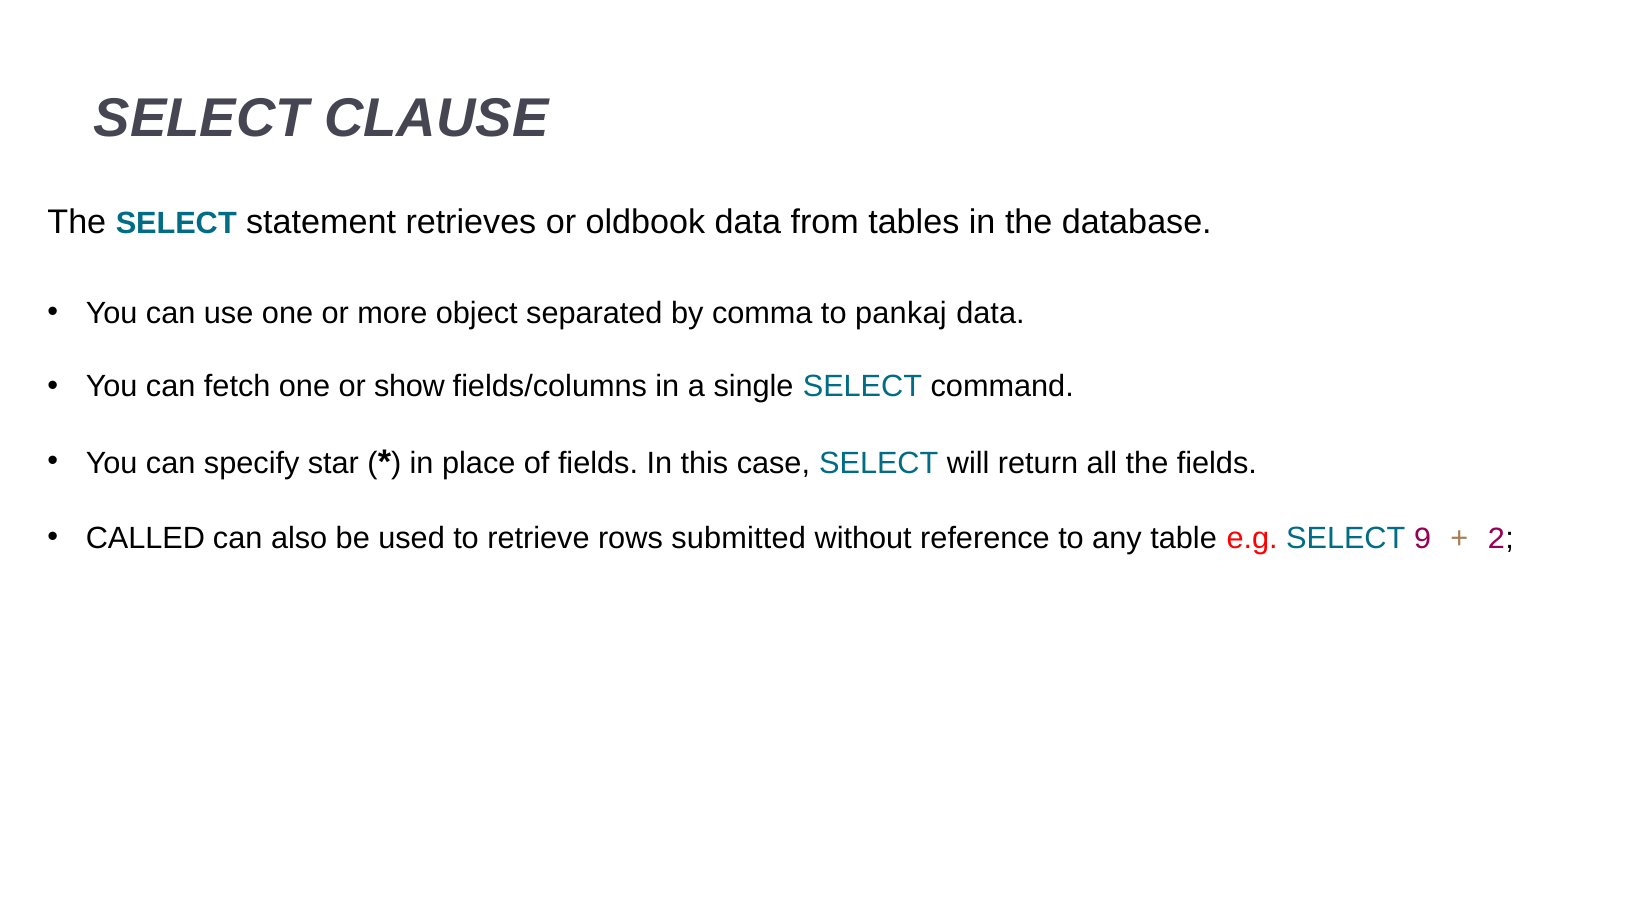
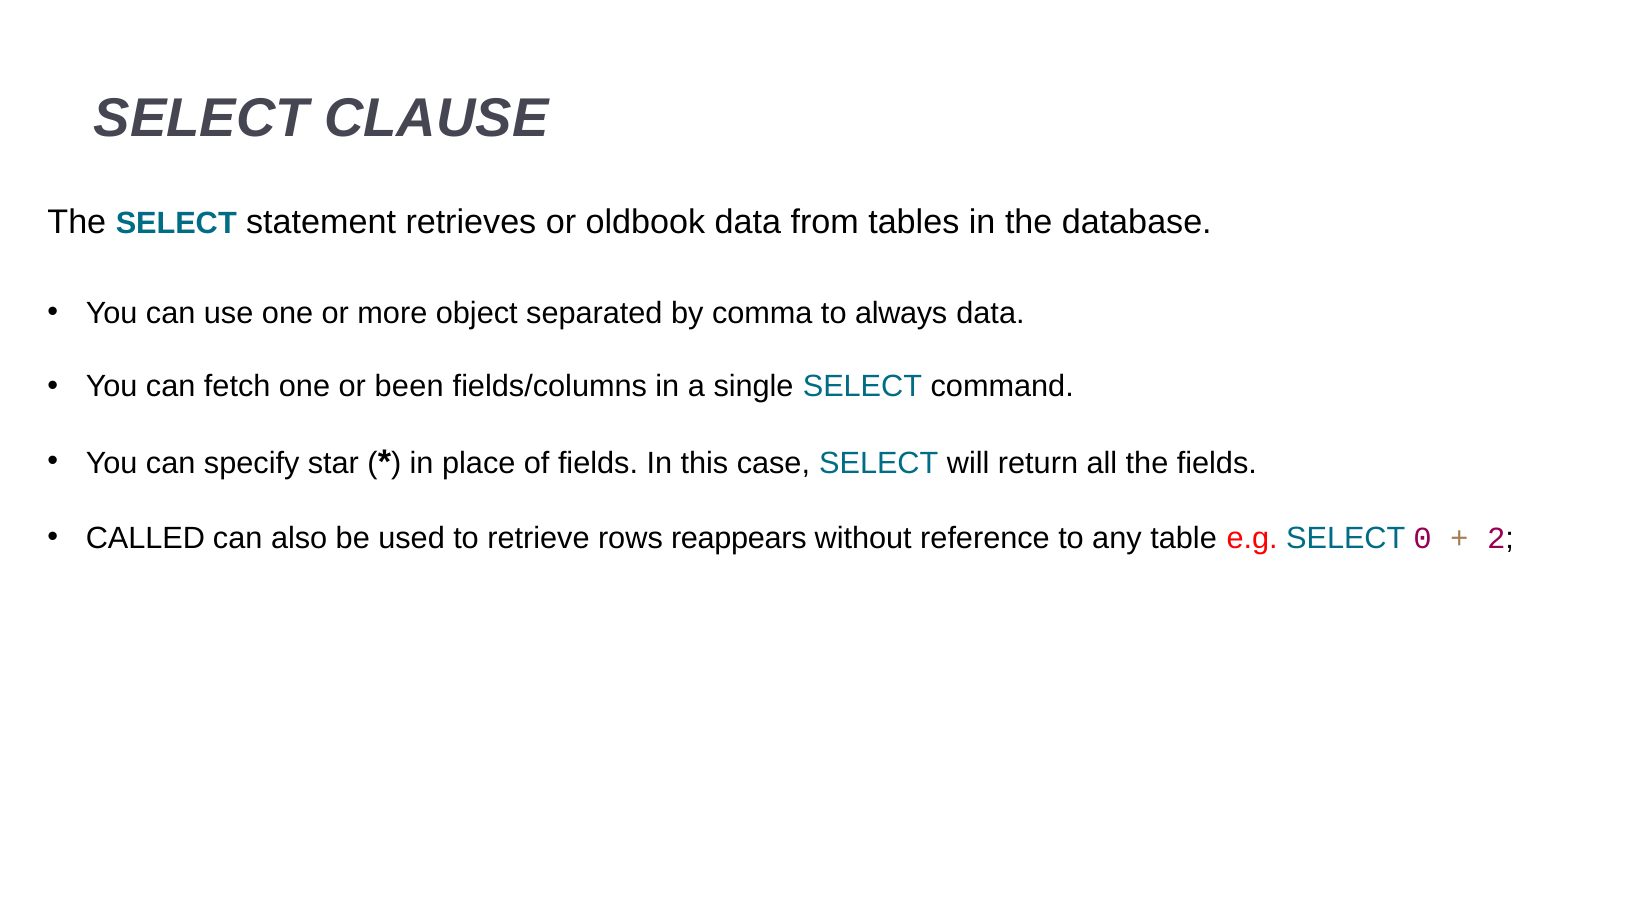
pankaj: pankaj -> always (901, 313)
show: show -> been (409, 387)
submitted: submitted -> reappears (739, 538)
9: 9 -> 0 (1423, 538)
